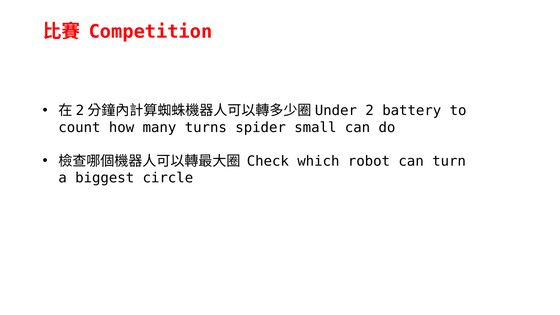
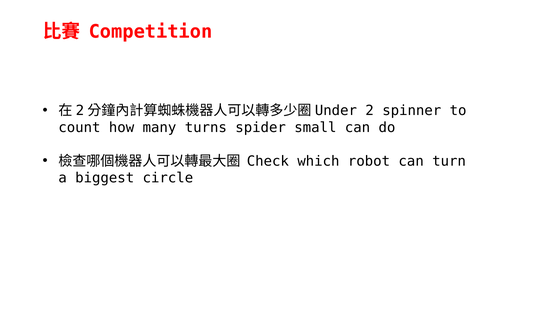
battery: battery -> spinner (412, 111)
